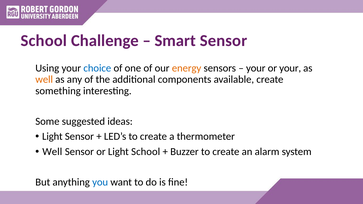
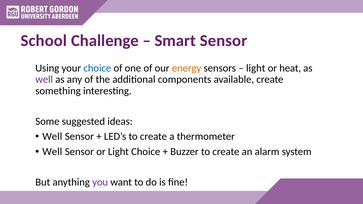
your: your -> light (256, 68)
or your: your -> heat (290, 68)
well colour: orange -> purple (44, 80)
Light: Light -> Well (52, 137)
Light School: School -> Choice (146, 152)
you colour: blue -> purple (100, 182)
